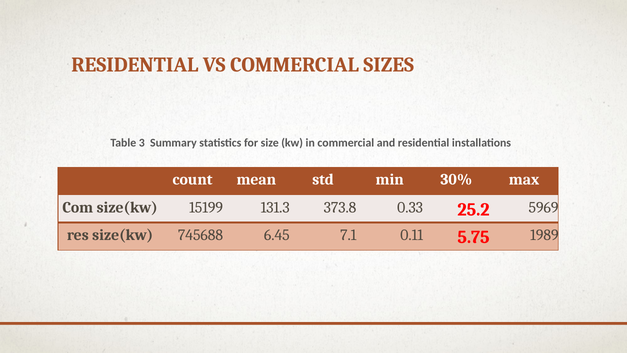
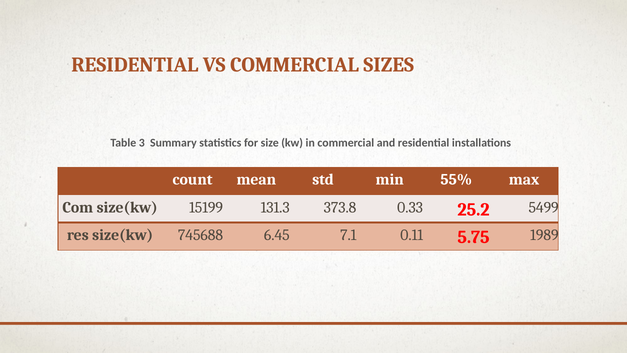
30%: 30% -> 55% (456, 180)
5969: 5969 -> 5499 (544, 207)
